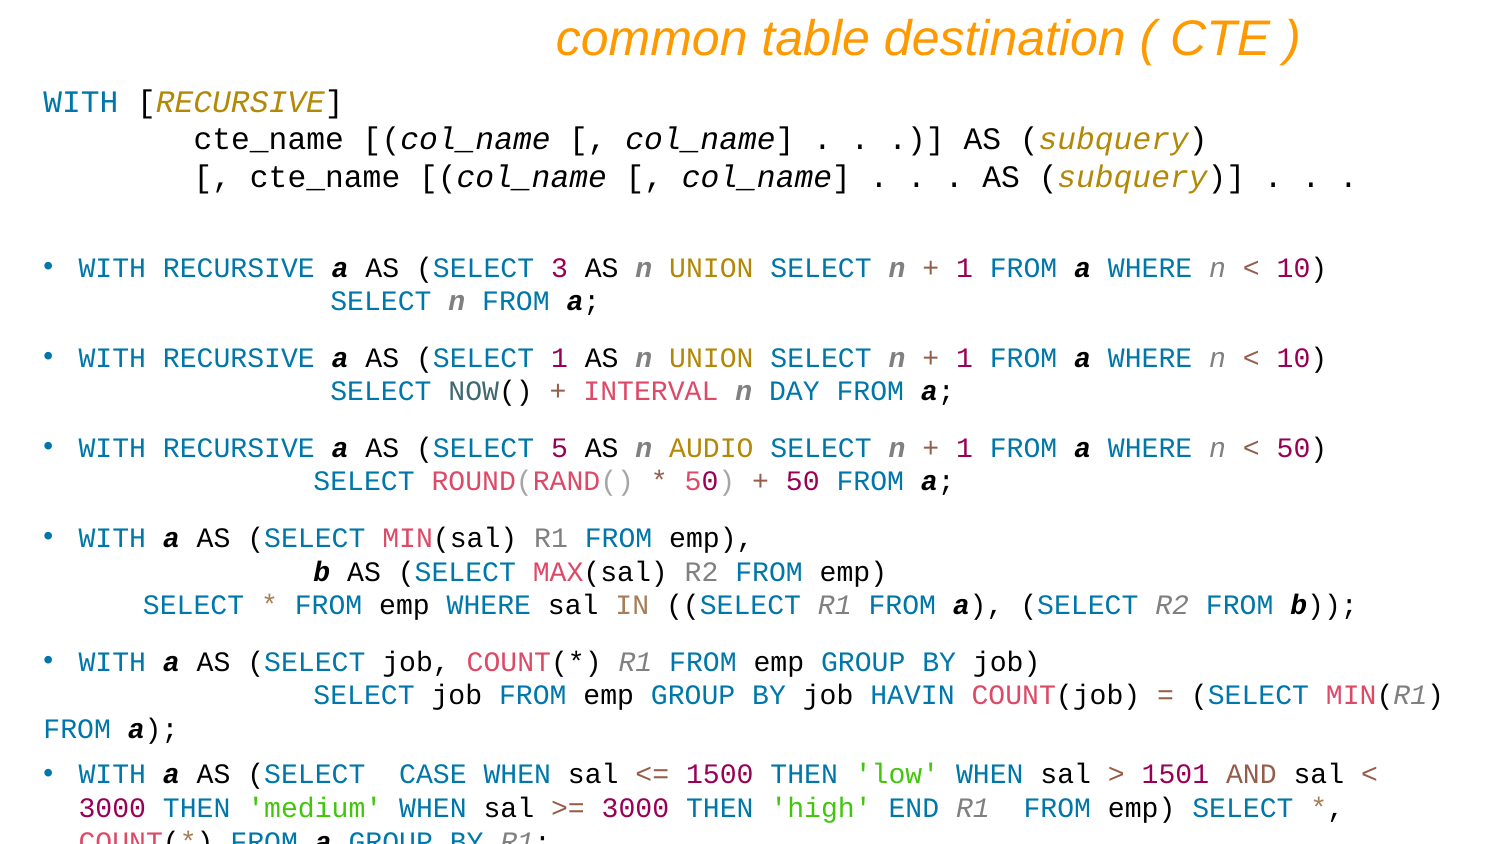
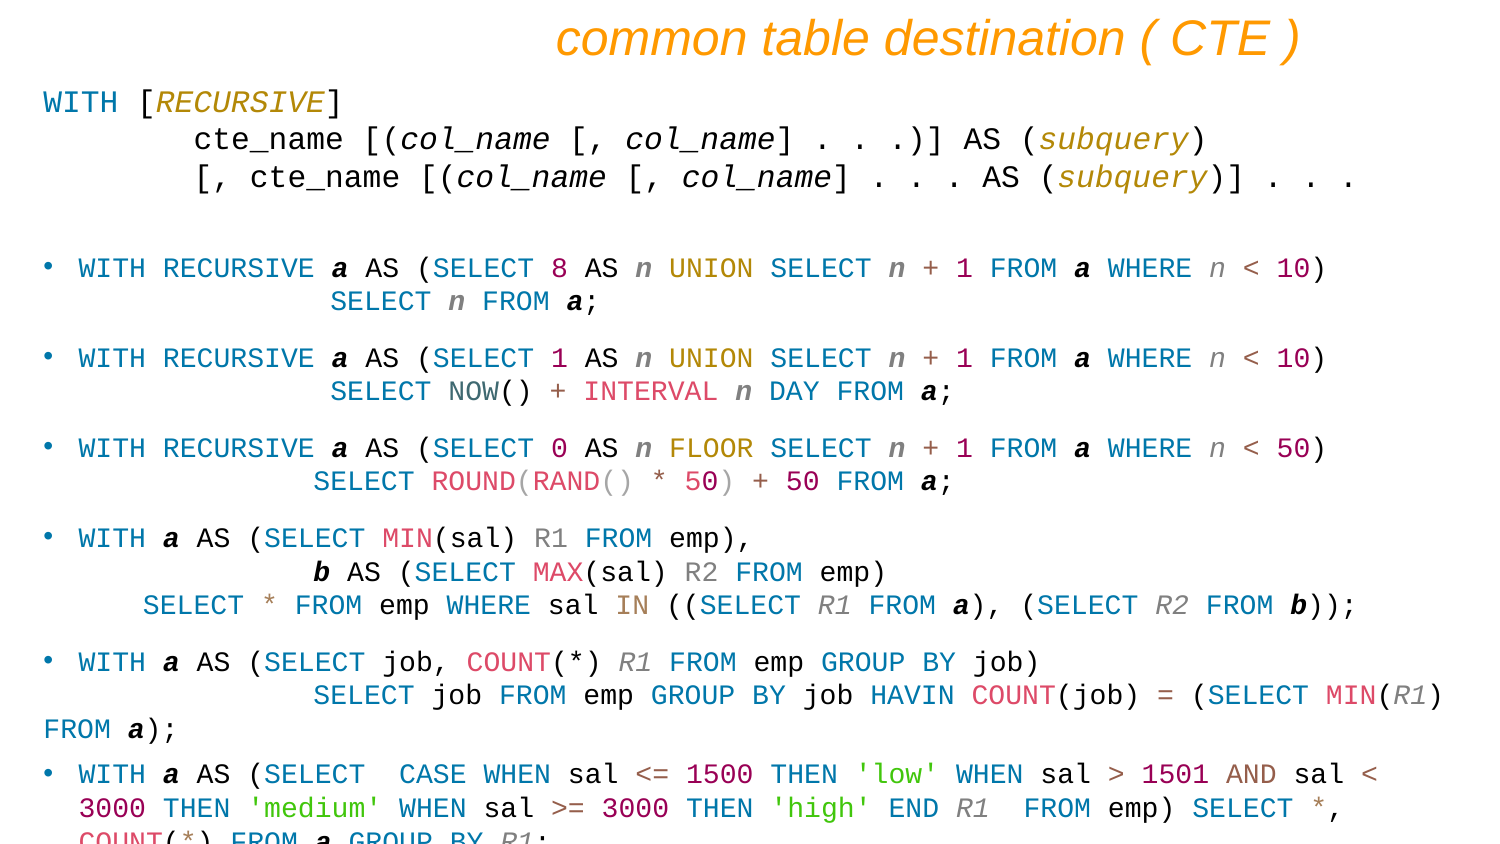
3: 3 -> 8 (560, 268)
5: 5 -> 0 (560, 448)
AUDIO: AUDIO -> FLOOR (711, 448)
